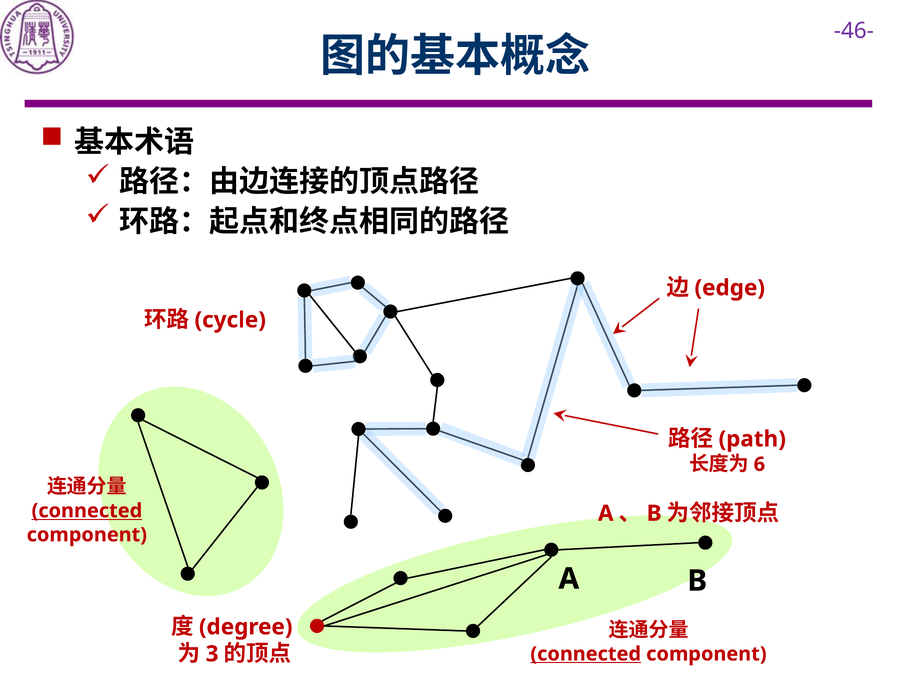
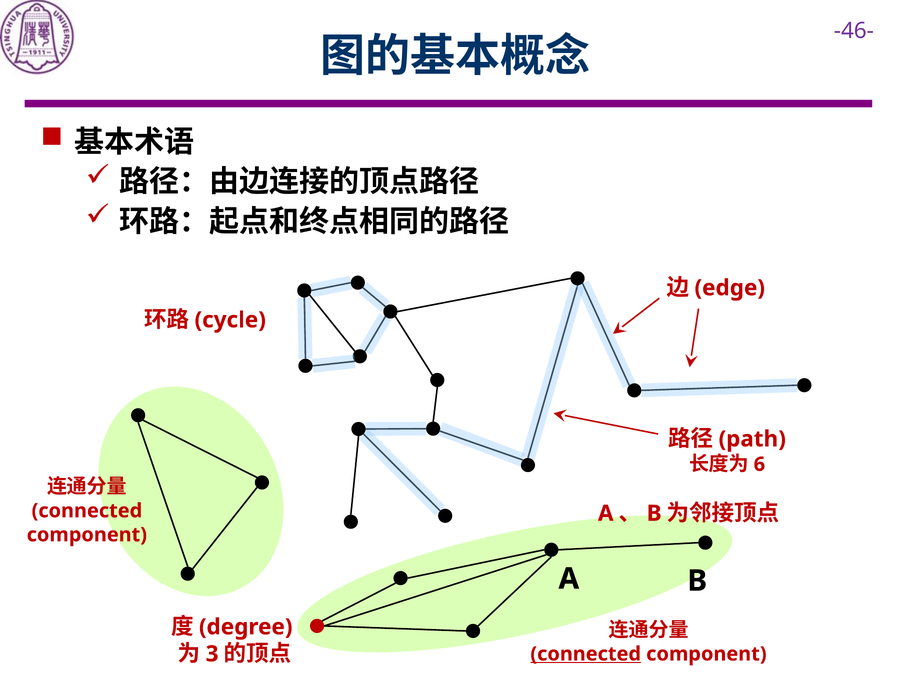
connected underline: present -> none (87, 511)
